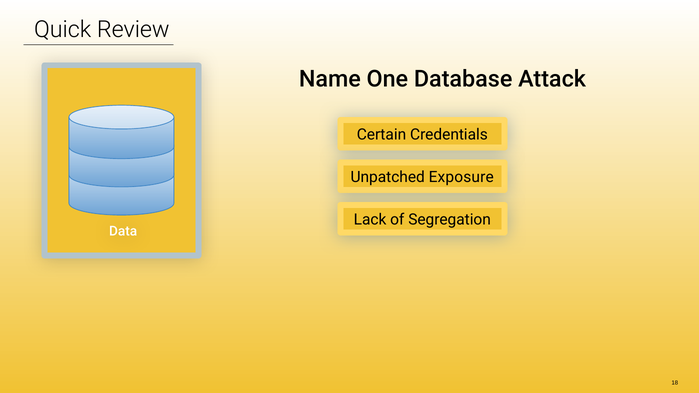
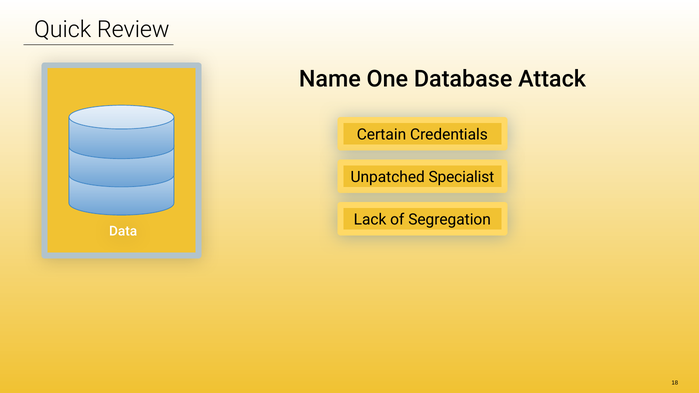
Exposure: Exposure -> Specialist (461, 177)
